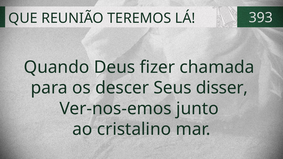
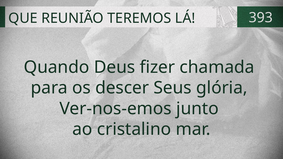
disser: disser -> glória (222, 88)
